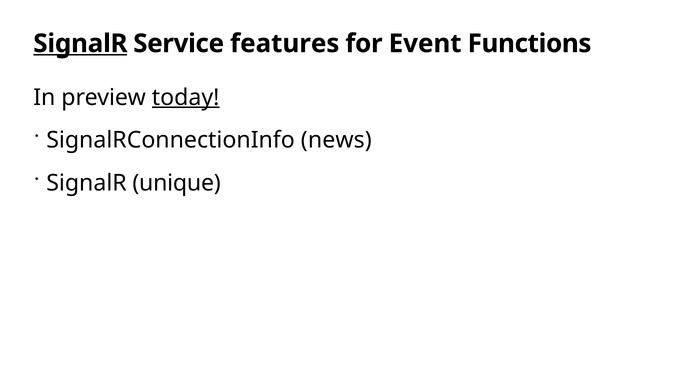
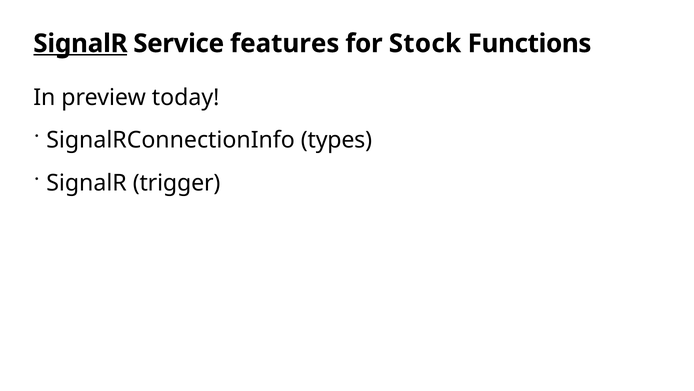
Event: Event -> Stock (425, 43)
today underline: present -> none (186, 97)
news: news -> types (336, 140)
unique: unique -> trigger (177, 183)
